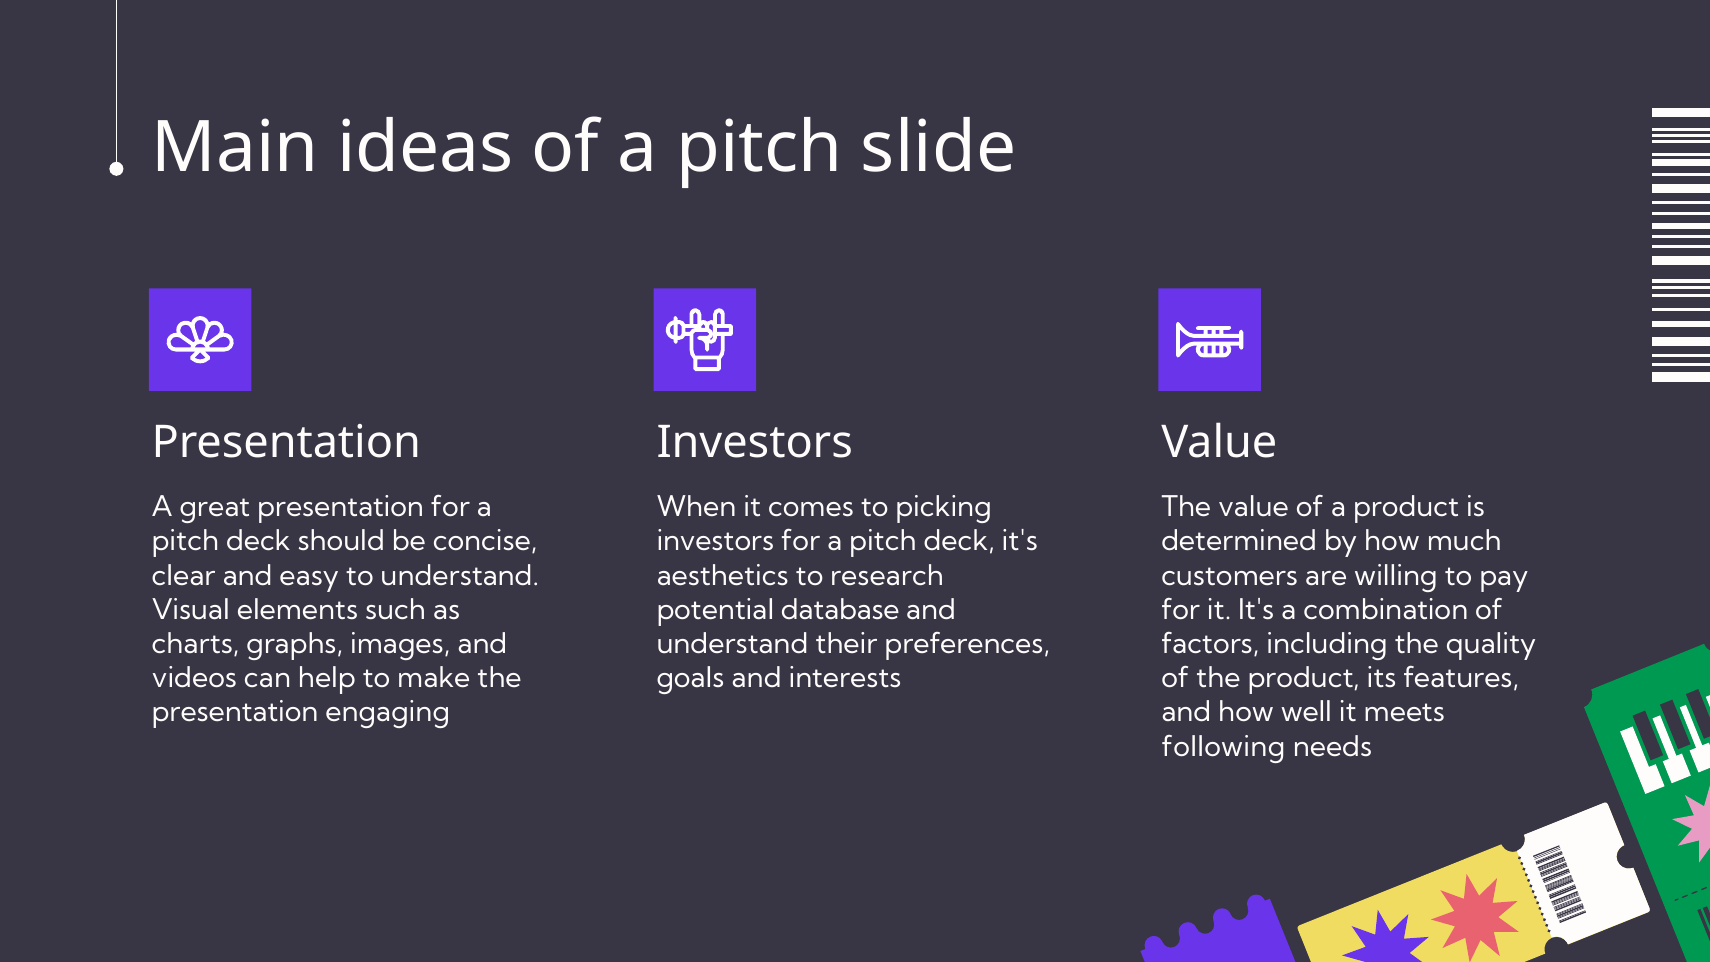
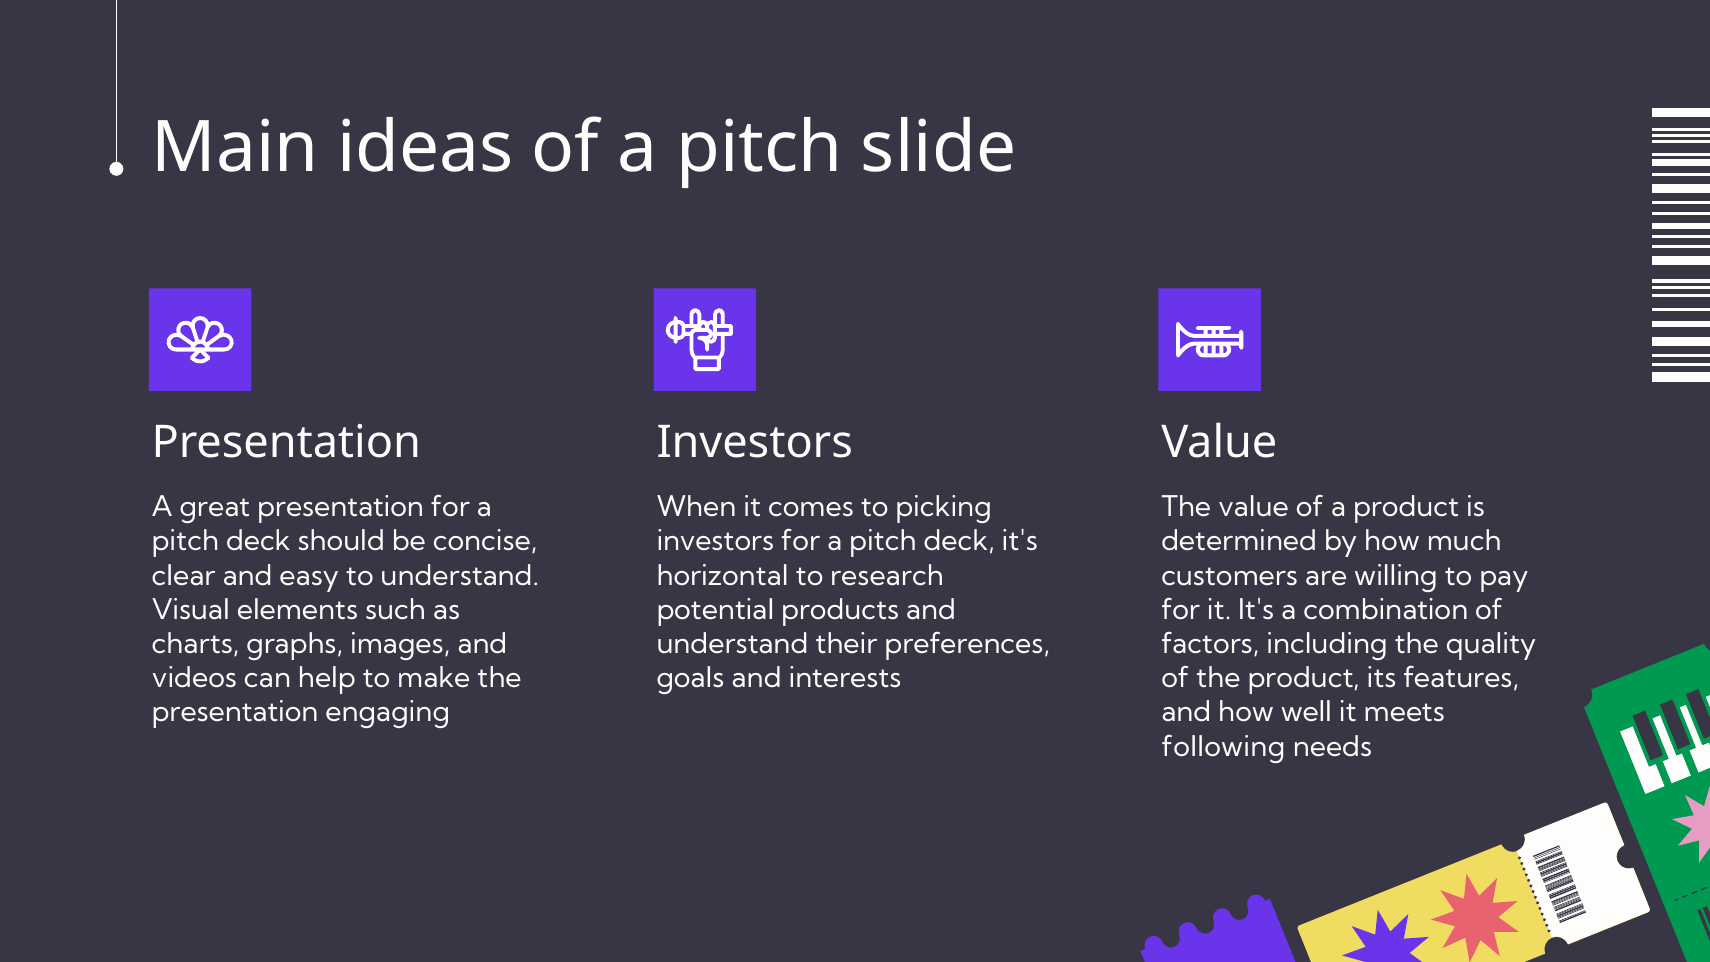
aesthetics: aesthetics -> horizontal (723, 576)
database: database -> products (840, 610)
